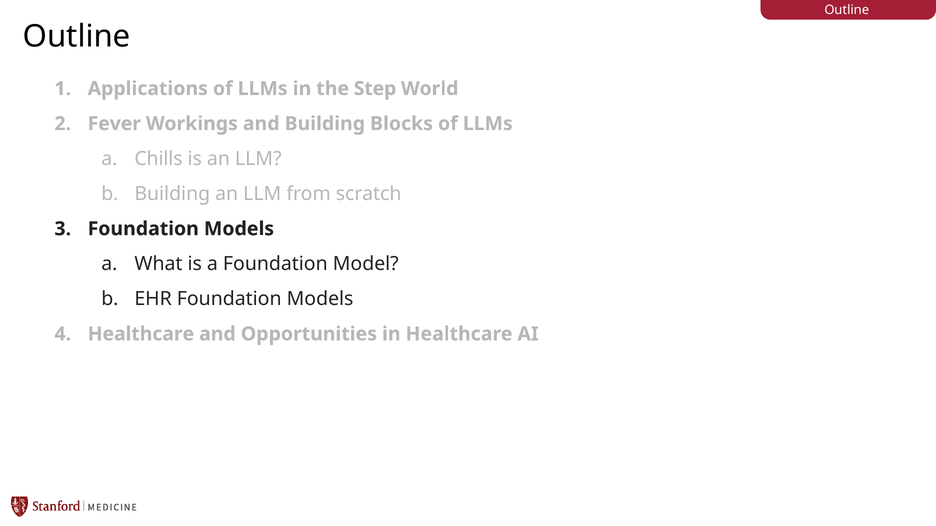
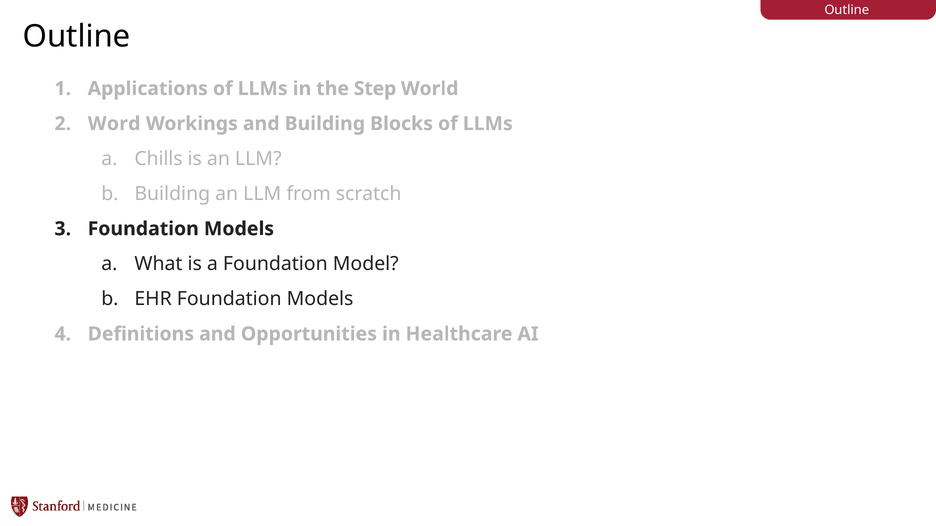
Fever: Fever -> Word (114, 124)
Healthcare: Healthcare -> Definitions (141, 334)
